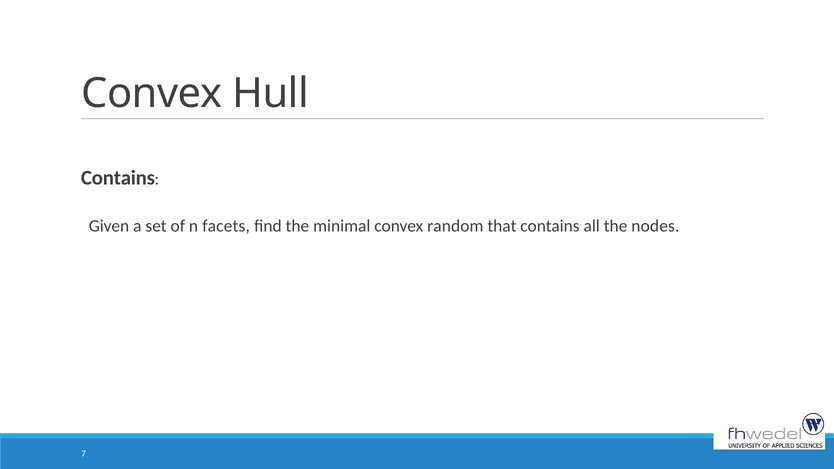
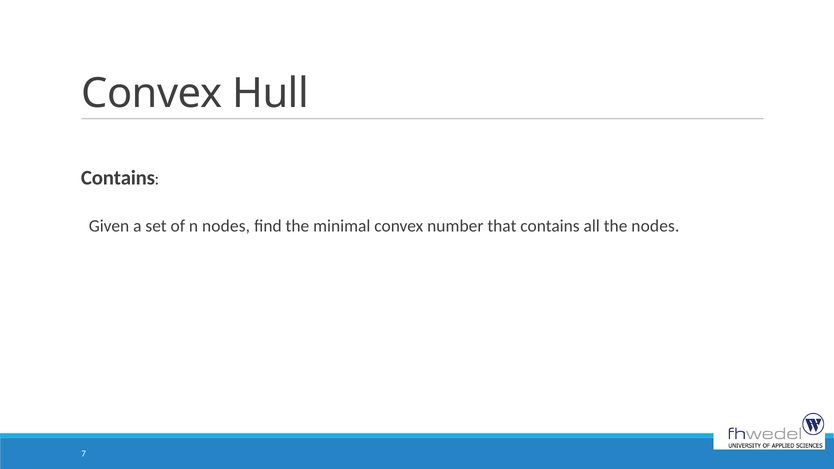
n facets: facets -> nodes (226, 226)
random: random -> number (455, 226)
